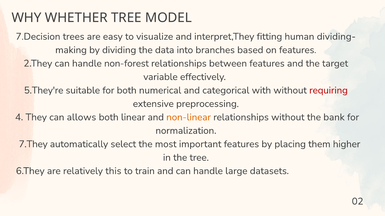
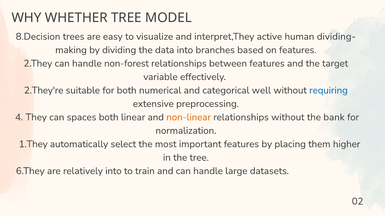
7.Decision: 7.Decision -> 8.Decision (38, 37)
fitting: fitting -> active (269, 37)
5.They're: 5.They're -> 2.They're (44, 91)
with: with -> well (261, 91)
requiring colour: red -> blue (328, 91)
allows: allows -> spaces (82, 117)
7.They: 7.They -> 1.They (33, 144)
relatively this: this -> into (113, 171)
